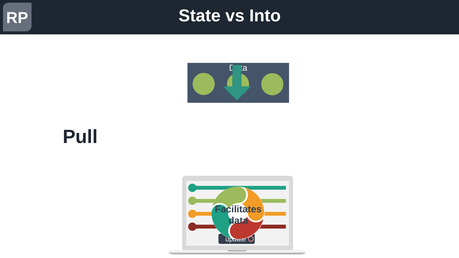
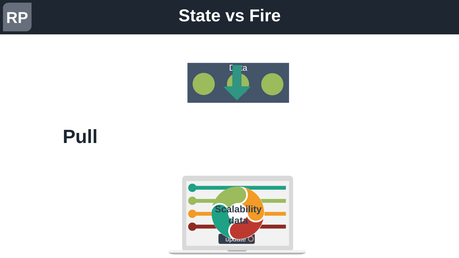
Into: Into -> Fire (265, 16)
Facilitates: Facilitates -> Scalability (238, 210)
